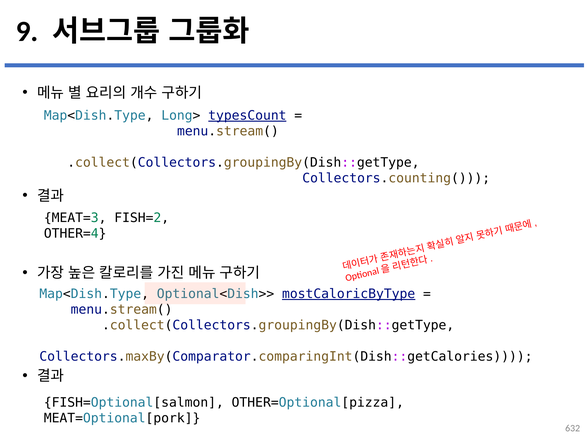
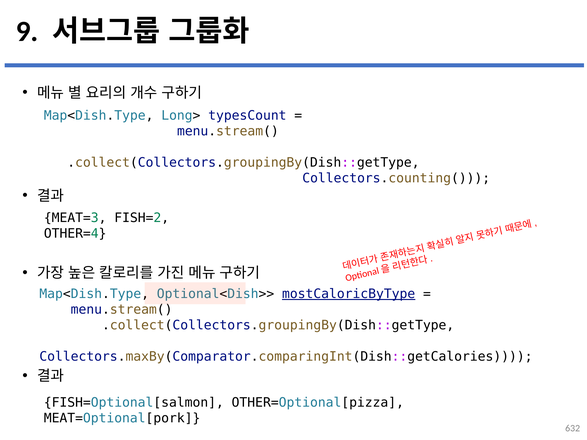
typesCount underline: present -> none (247, 116)
